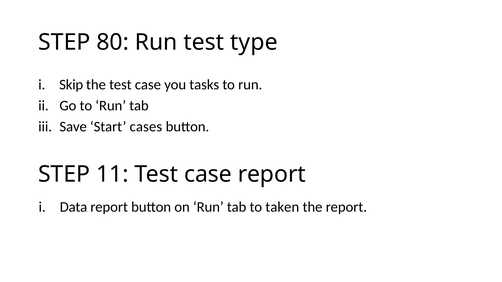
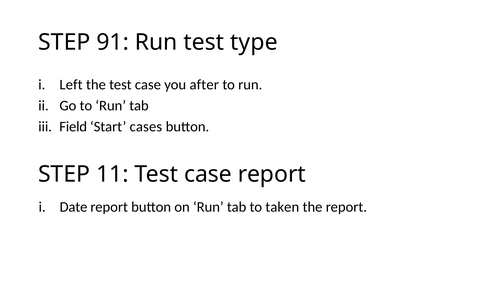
80: 80 -> 91 (113, 42)
Skip: Skip -> Left (71, 85)
tasks: tasks -> after (204, 85)
Save: Save -> Field (73, 127)
Data: Data -> Date (74, 207)
